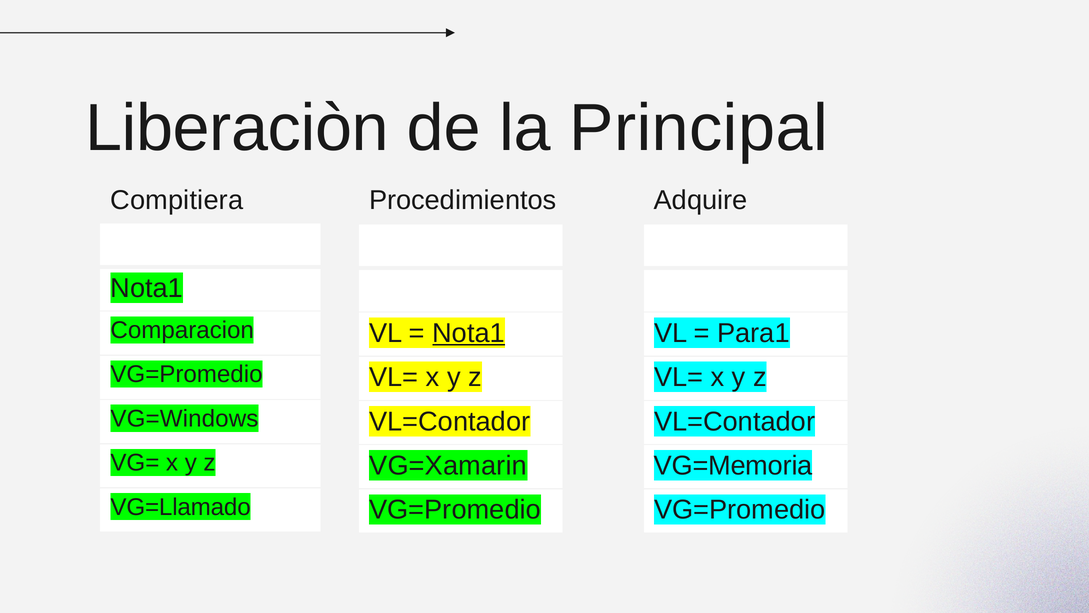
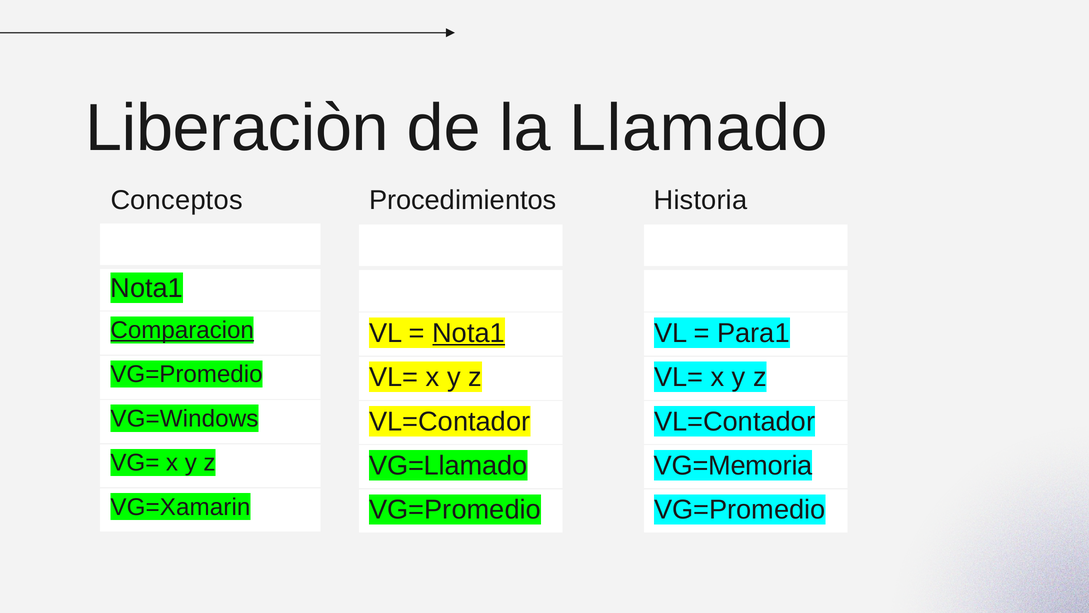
Principal: Principal -> Llamado (699, 128)
Compitiera: Compitiera -> Conceptos (177, 200)
Adquire: Adquire -> Historia (701, 200)
Comparacion underline: none -> present (182, 330)
VG=Xamarin: VG=Xamarin -> VG=Llamado (448, 465)
VG=Llamado: VG=Llamado -> VG=Xamarin (180, 507)
